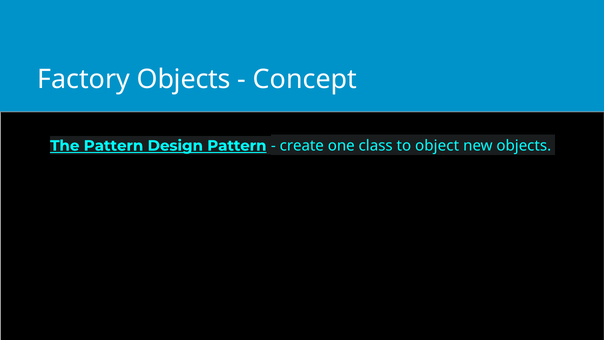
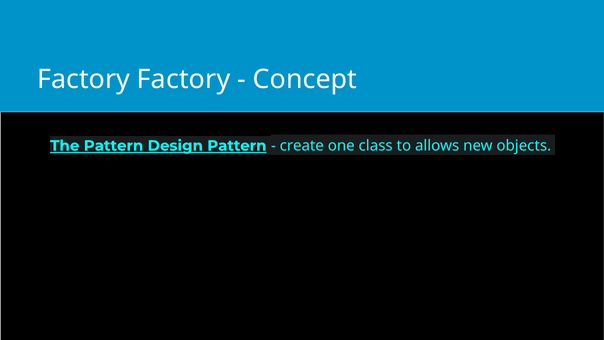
Factory Objects: Objects -> Factory (184, 79)
object: object -> allows (437, 146)
